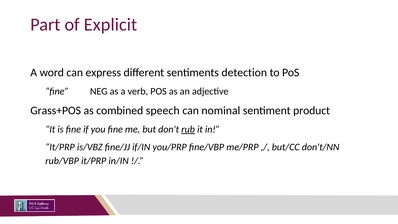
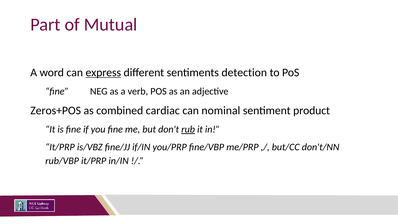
Explicit: Explicit -> Mutual (111, 25)
express underline: none -> present (103, 72)
Grass+POS: Grass+POS -> Zeros+POS (56, 110)
speech: speech -> cardiac (163, 110)
